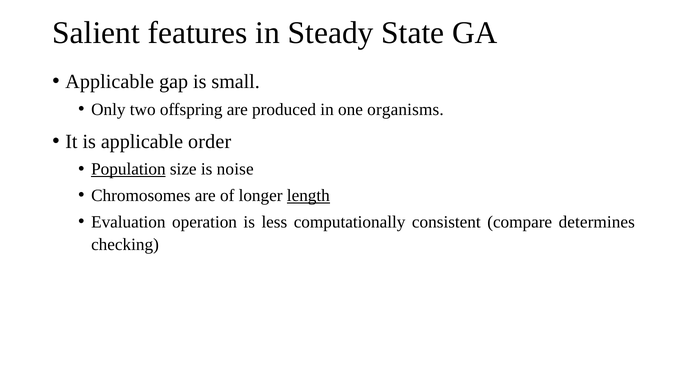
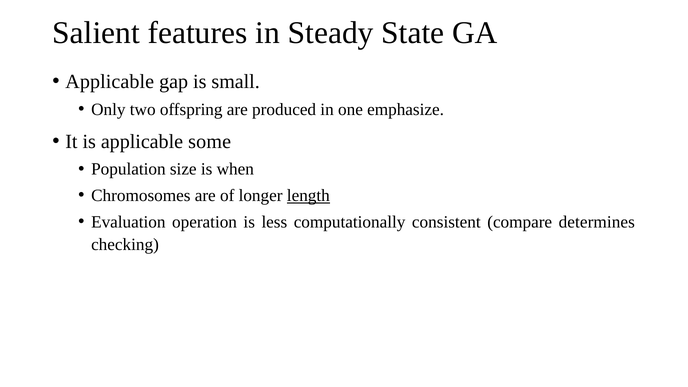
organisms: organisms -> emphasize (406, 109)
order: order -> some (210, 142)
Population underline: present -> none (128, 169)
noise: noise -> when (235, 169)
